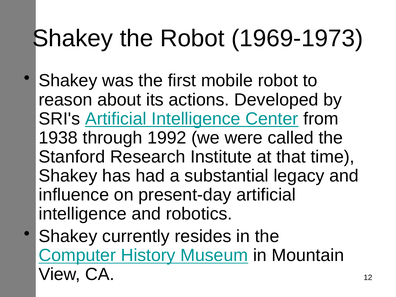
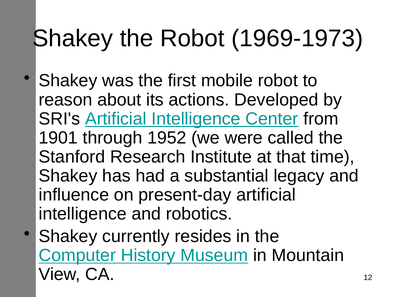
1938: 1938 -> 1901 (58, 138)
1992: 1992 -> 1952 (167, 138)
